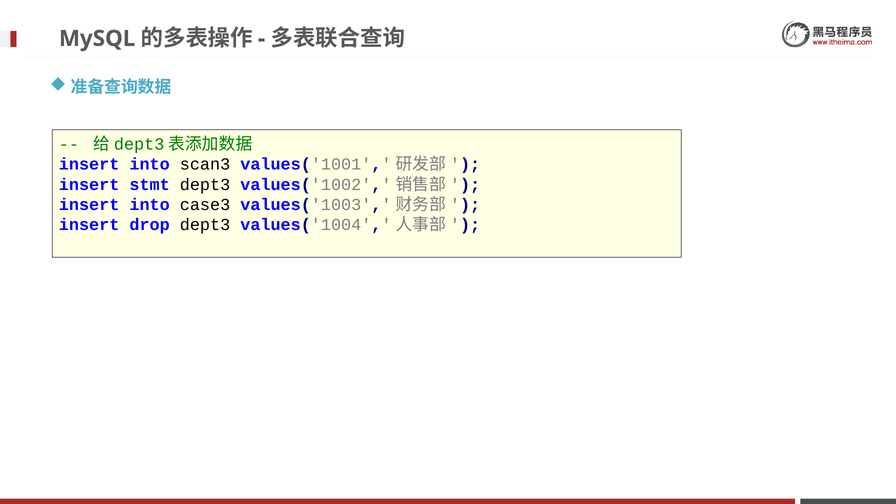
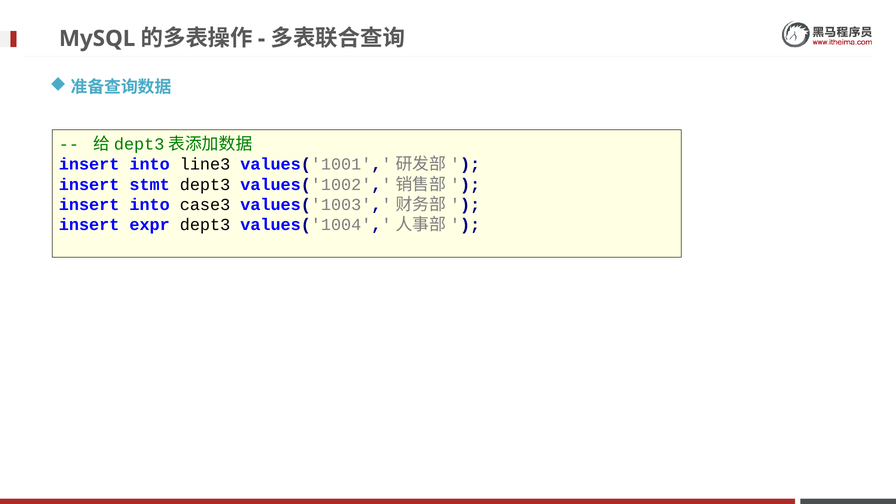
scan3: scan3 -> line3 (205, 164)
drop: drop -> expr (150, 225)
